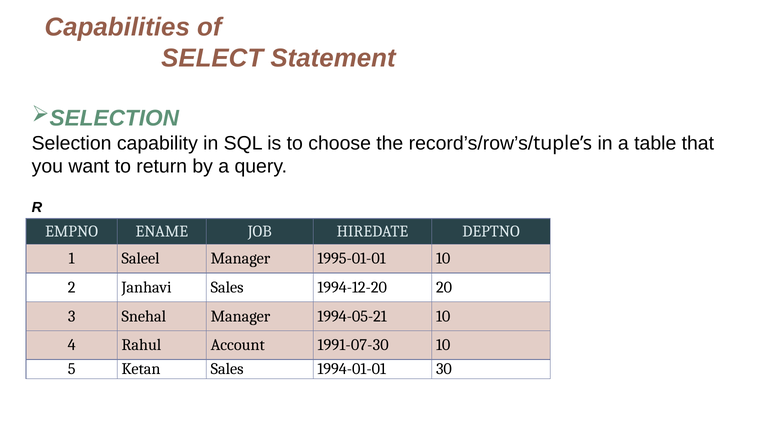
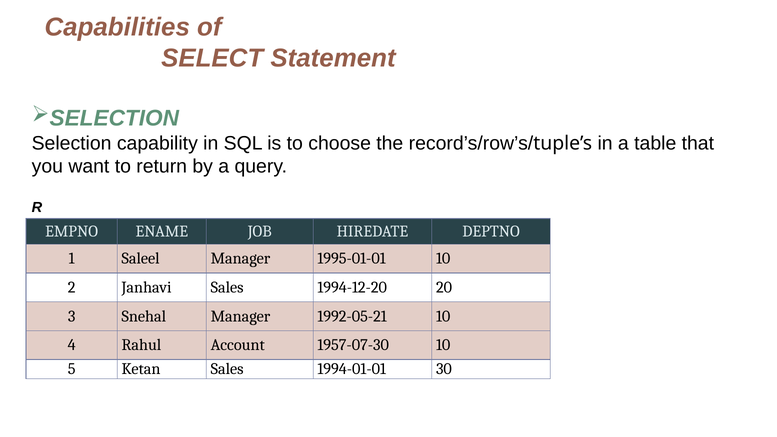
1994-05-21: 1994-05-21 -> 1992-05-21 (352, 316)
1991-07-30: 1991-07-30 -> 1957-07-30 (353, 345)
